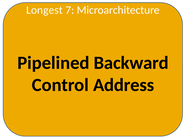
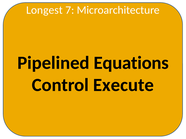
Backward: Backward -> Equations (131, 63)
Address: Address -> Execute (123, 85)
